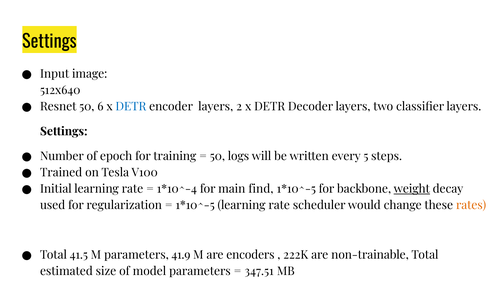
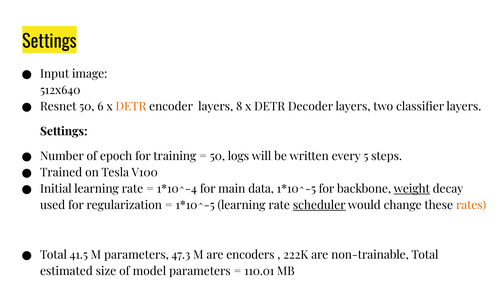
DETR colour: blue -> orange (131, 107)
2: 2 -> 8 (239, 107)
find: find -> data (261, 189)
scheduler underline: none -> present (319, 206)
41.9: 41.9 -> 47.3 (181, 255)
347.51: 347.51 -> 110.01 (259, 272)
